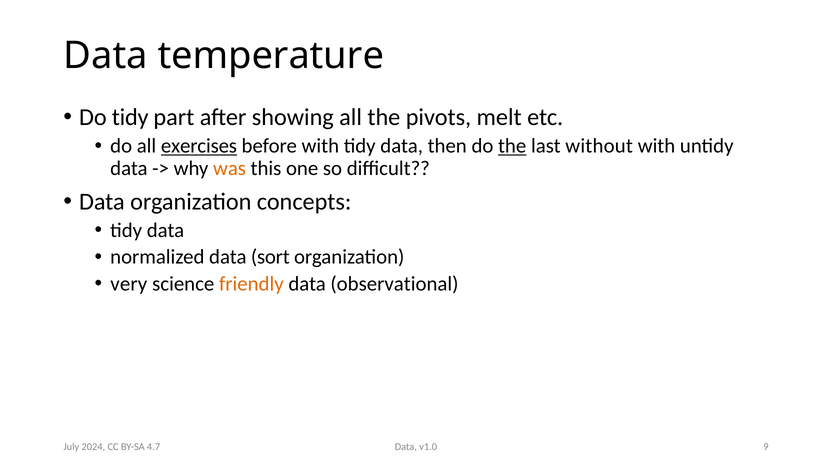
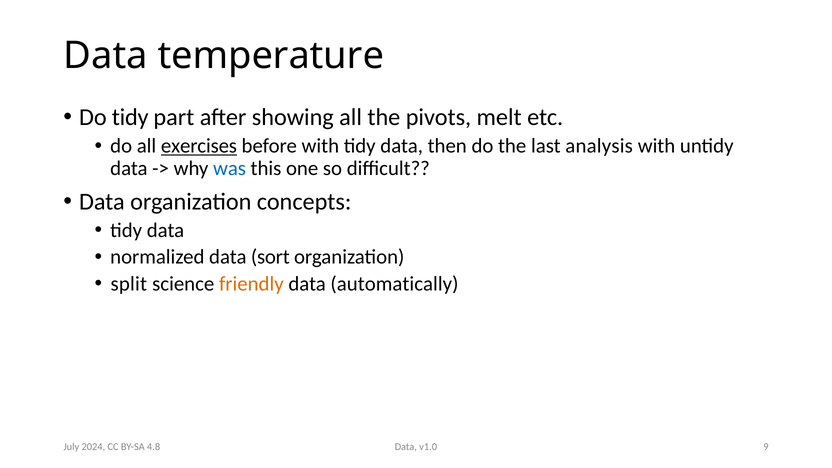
the underline: present -> none (512, 146)
without: without -> analysis (599, 146)
was colour: orange -> blue (230, 169)
very: very -> split (129, 284)
observational: observational -> automatically (394, 284)
4.7: 4.7 -> 4.8 (154, 447)
